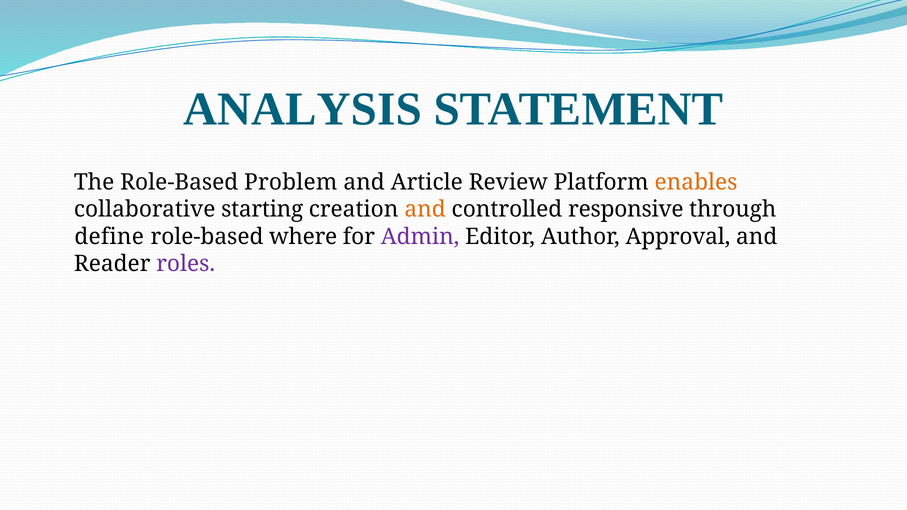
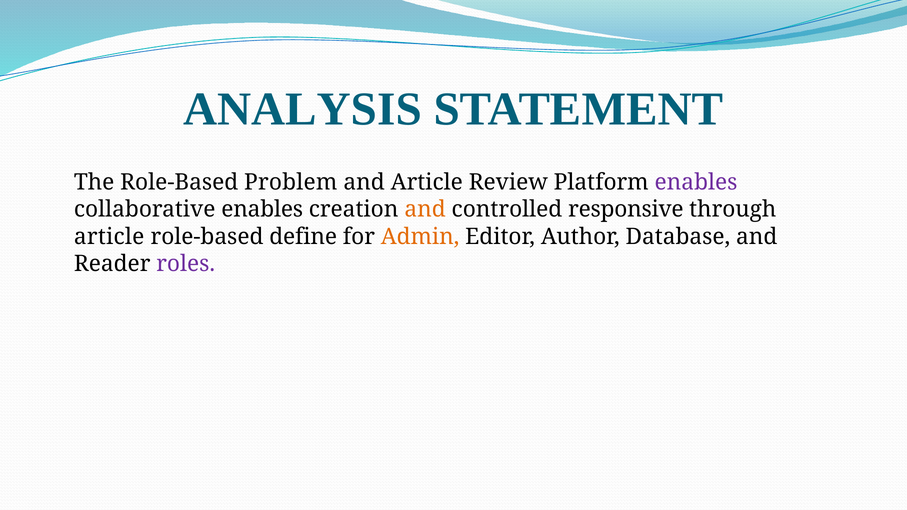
enables colour: orange -> purple (696, 182)
collaborative starting: starting -> enables (262, 210)
define: define -> article (109, 237)
where: where -> define (303, 237)
Admin colour: purple -> orange (420, 237)
Approval: Approval -> Database (678, 237)
